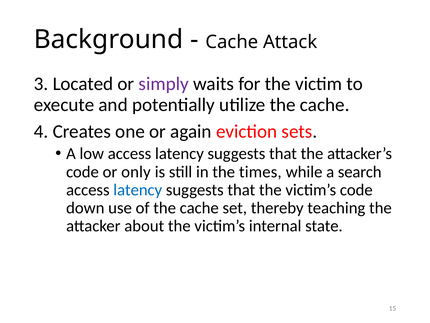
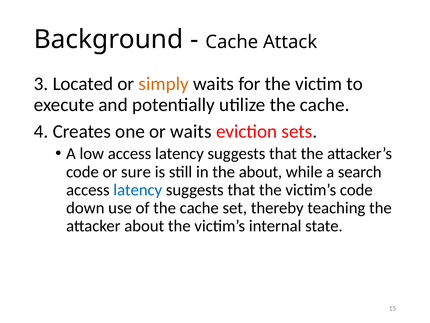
simply colour: purple -> orange (164, 84)
or again: again -> waits (191, 131)
only: only -> sure (136, 172)
the times: times -> about (260, 172)
